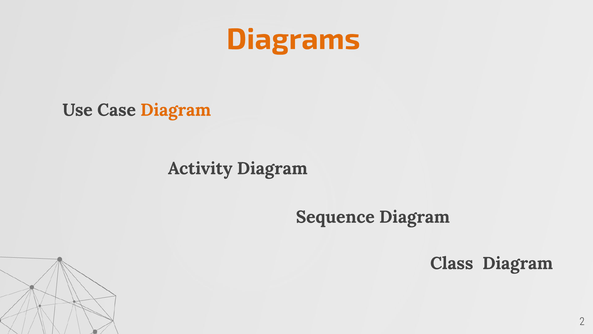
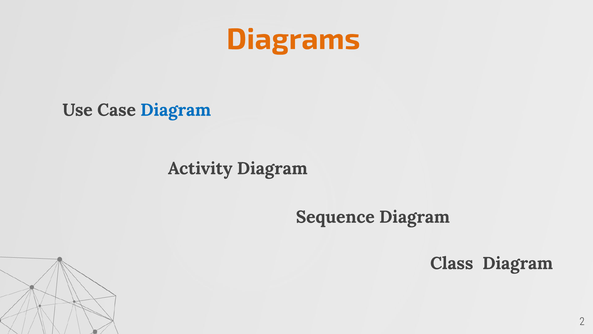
Diagram colour: orange -> blue (176, 110)
